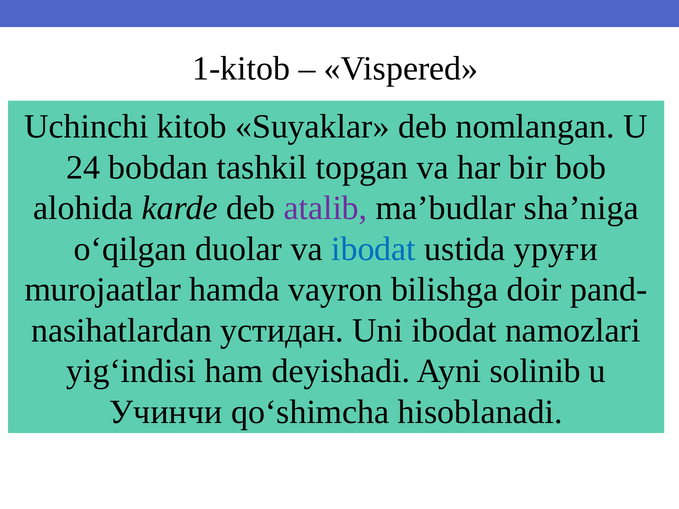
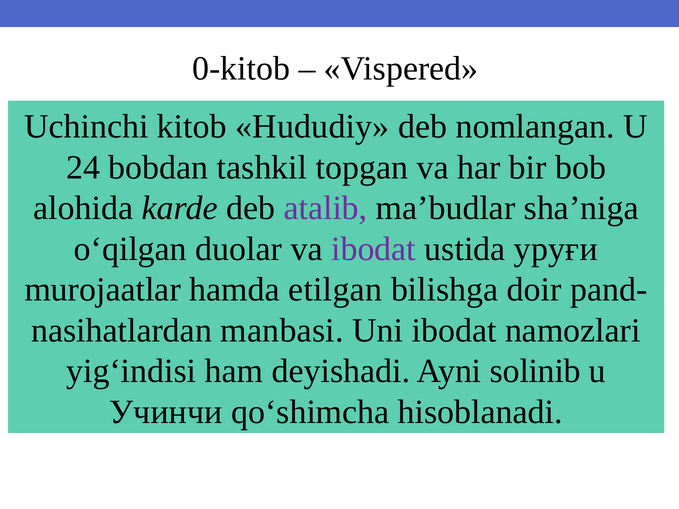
1-kitob: 1-kitob -> 0-kitob (241, 69)
Suyaklar: Suyaklar -> Hududiy (312, 127)
ibodat colour: blue -> purple (374, 249)
vayron: vayron -> etilgan (335, 290)
устидан: устидан -> manbasi (282, 331)
